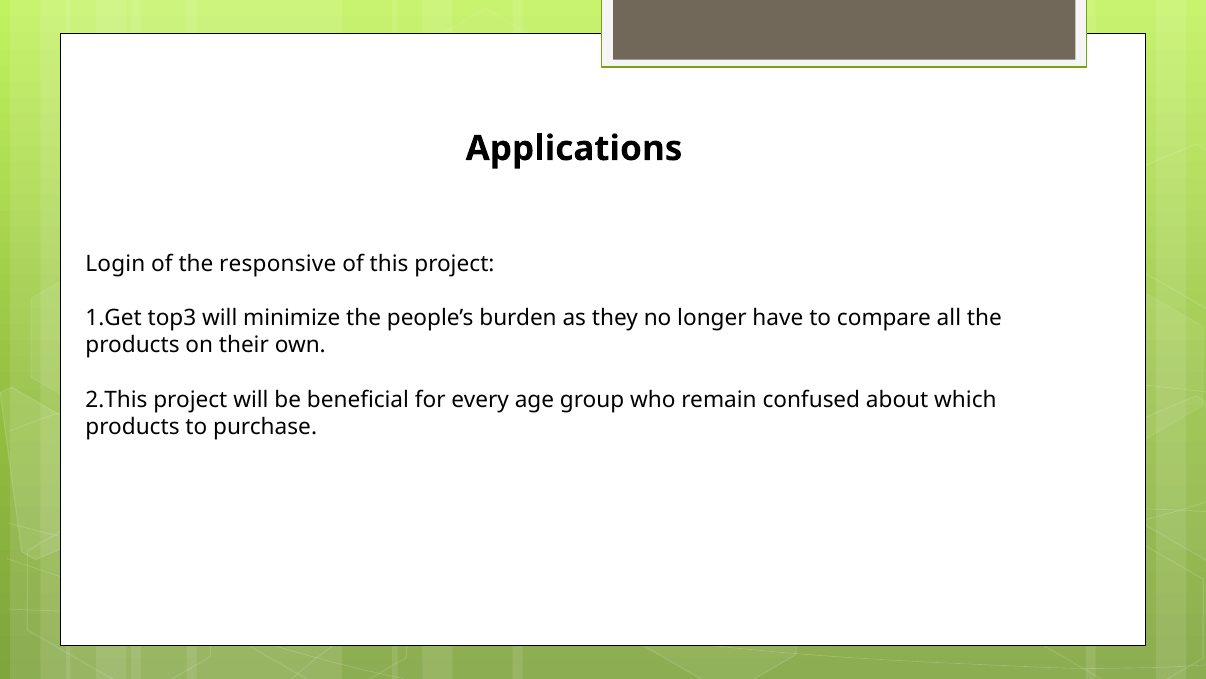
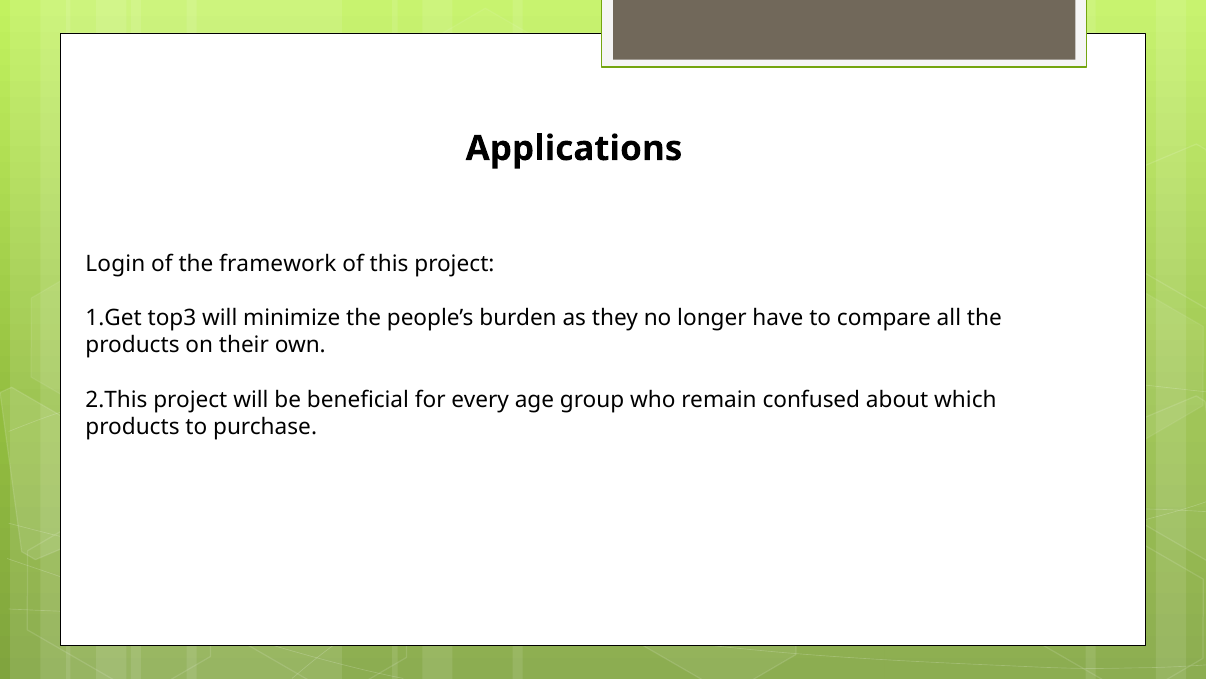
responsive: responsive -> framework (278, 264)
